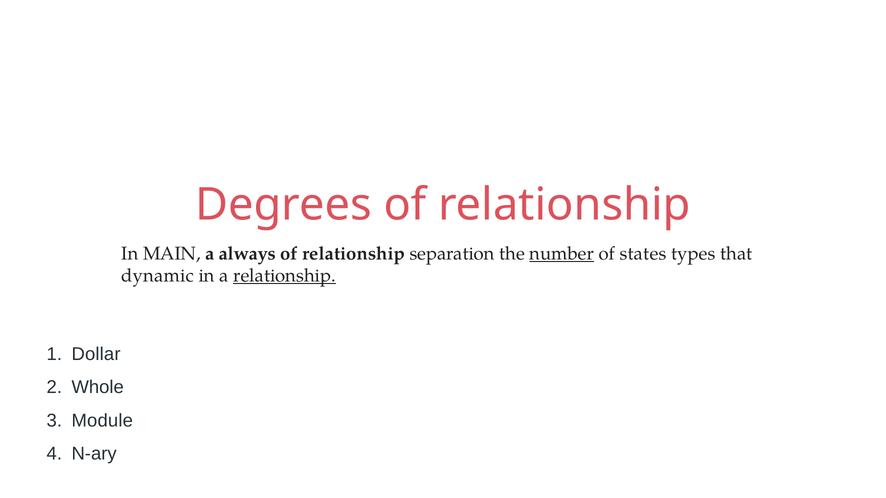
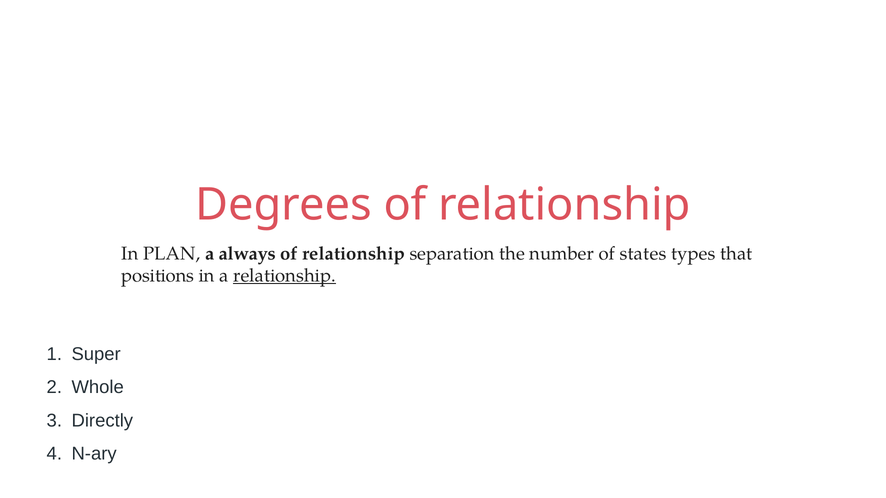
MAIN: MAIN -> PLAN (172, 254)
number underline: present -> none (562, 254)
dynamic: dynamic -> positions (158, 276)
Dollar: Dollar -> Super (96, 354)
Module: Module -> Directly (102, 421)
